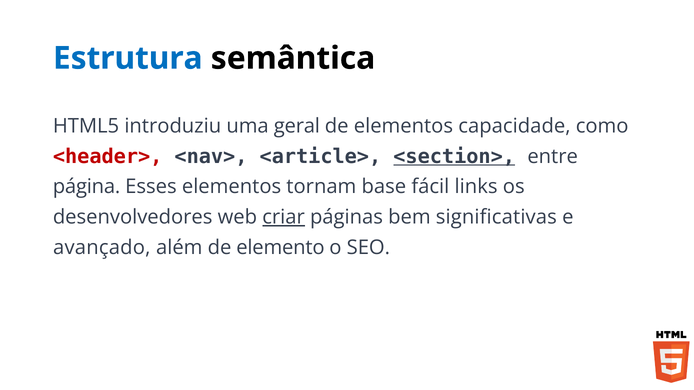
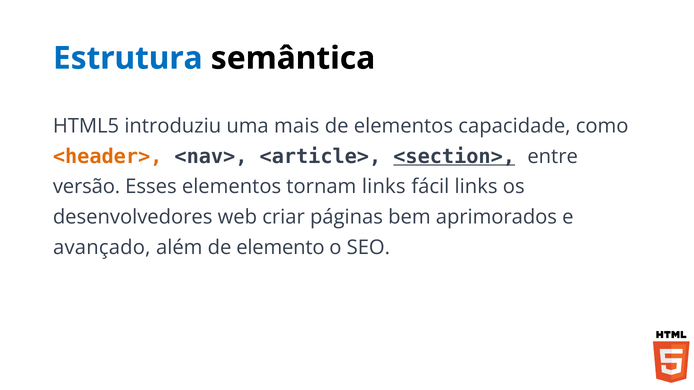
geral: geral -> mais (297, 126)
<header> colour: red -> orange (108, 157)
página: página -> versão (87, 187)
tornam base: base -> links (384, 187)
criar underline: present -> none (284, 217)
significativas: significativas -> aprimorados (496, 217)
